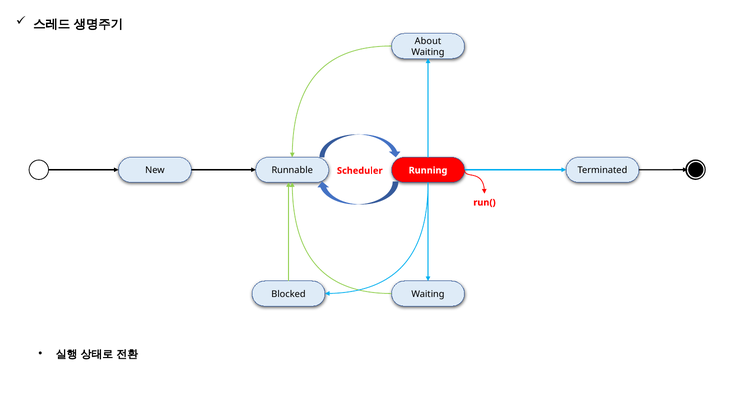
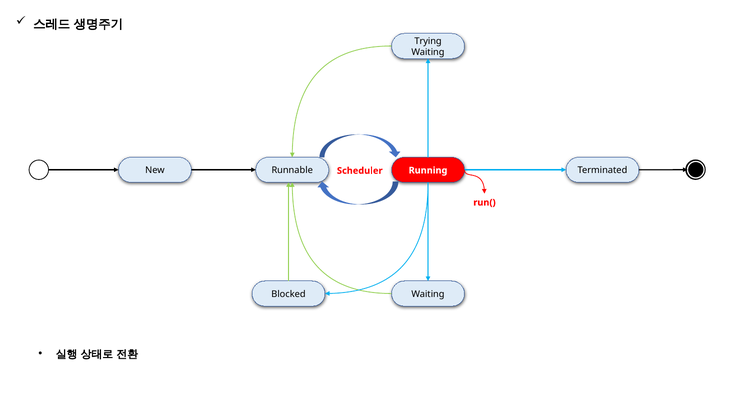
About: About -> Trying (428, 41)
